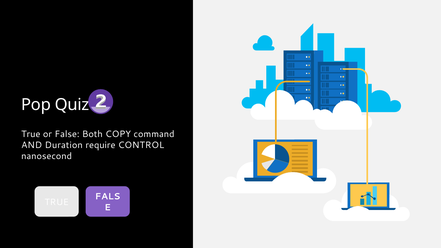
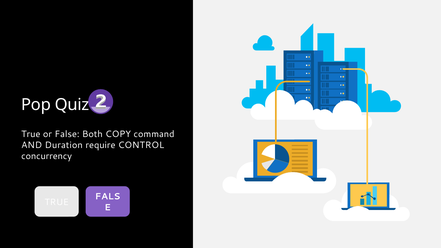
nanosecond: nanosecond -> concurrency (47, 156)
